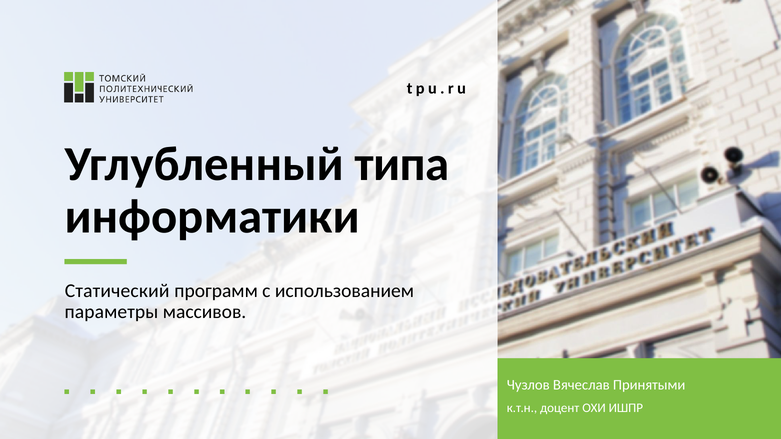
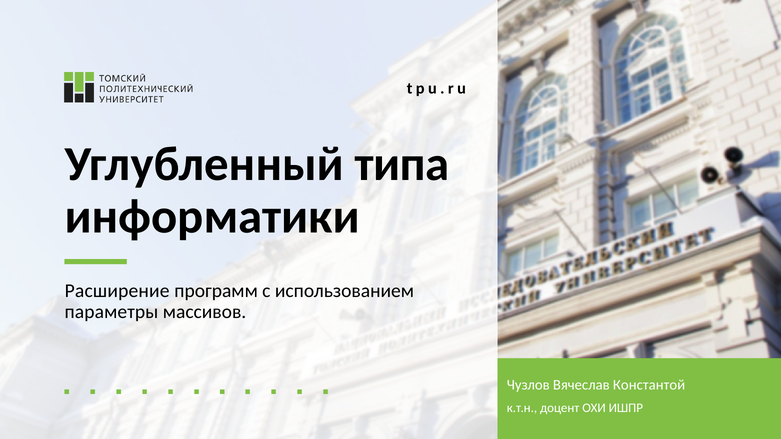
Статический: Статический -> Расширение (117, 291)
Принятыми: Принятыми -> Константой (649, 385)
